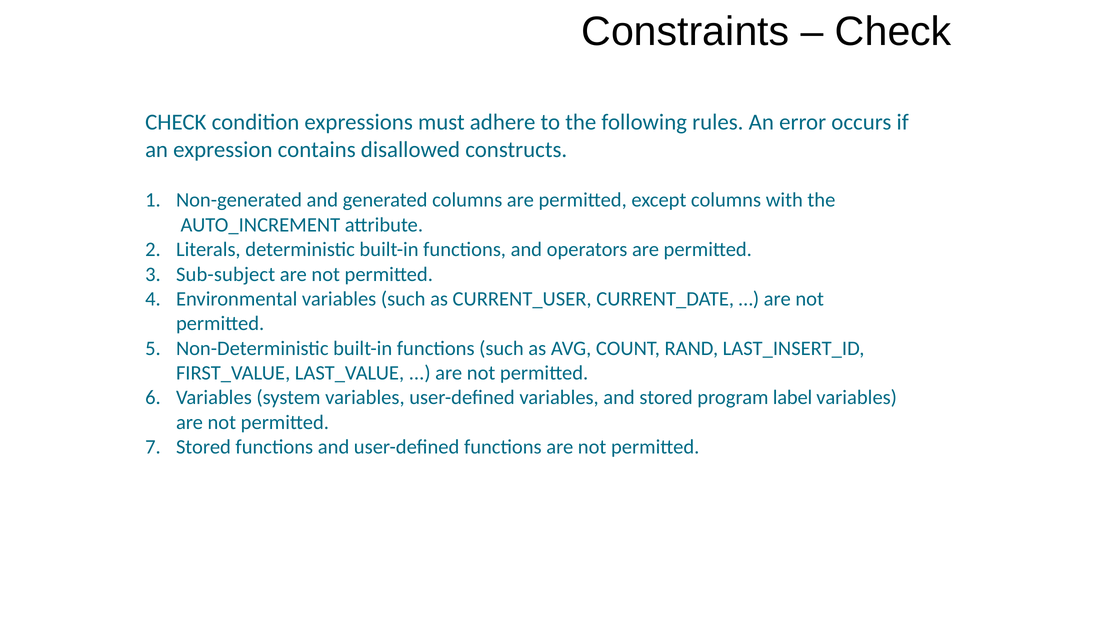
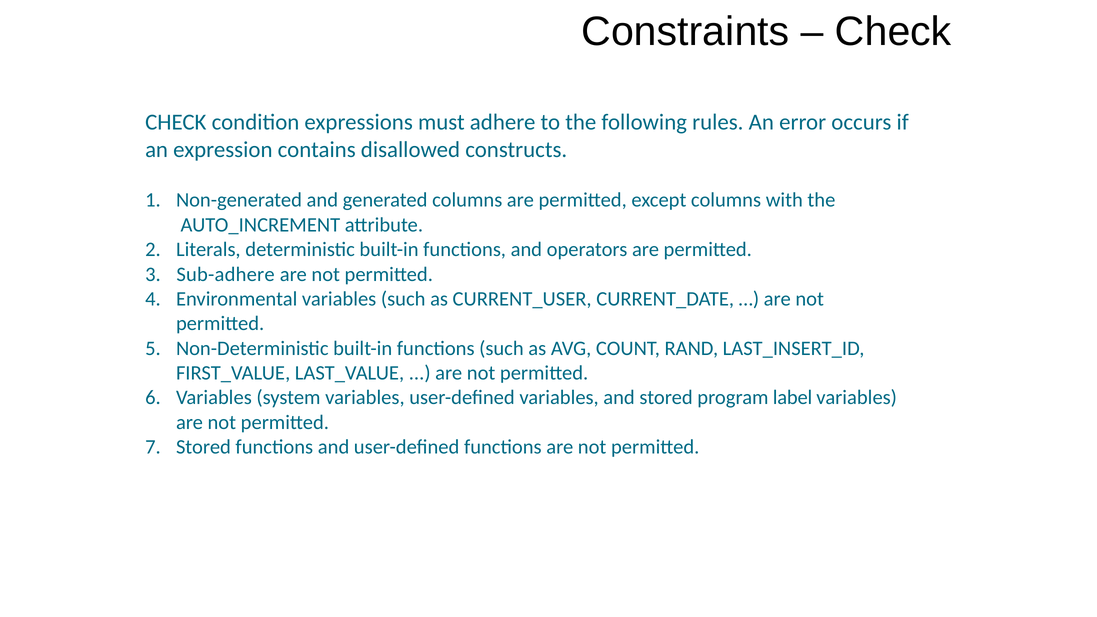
Sub-subject: Sub-subject -> Sub-adhere (226, 274)
